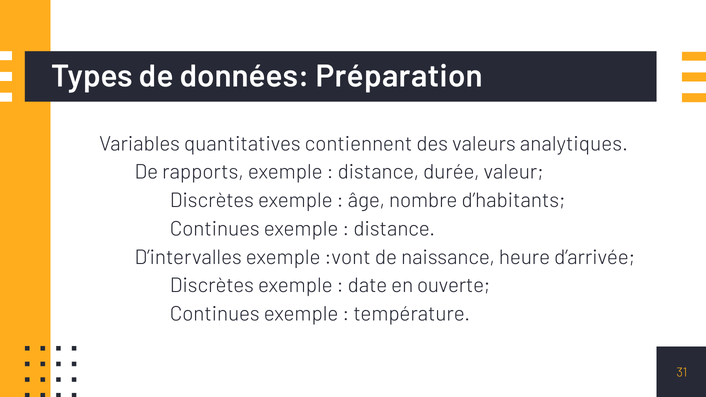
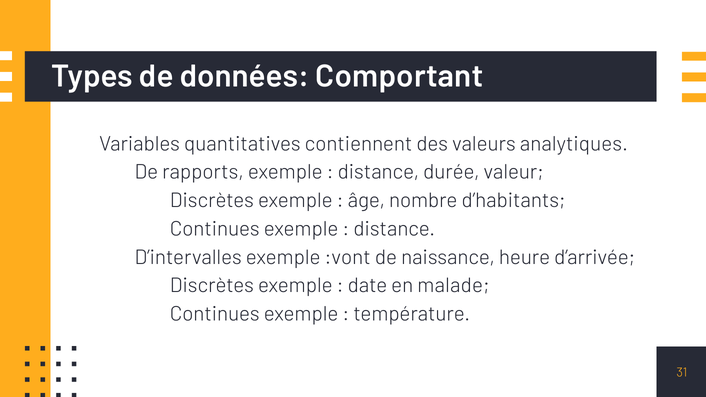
Préparation: Préparation -> Comportant (399, 76)
ouverte: ouverte -> malade (453, 286)
